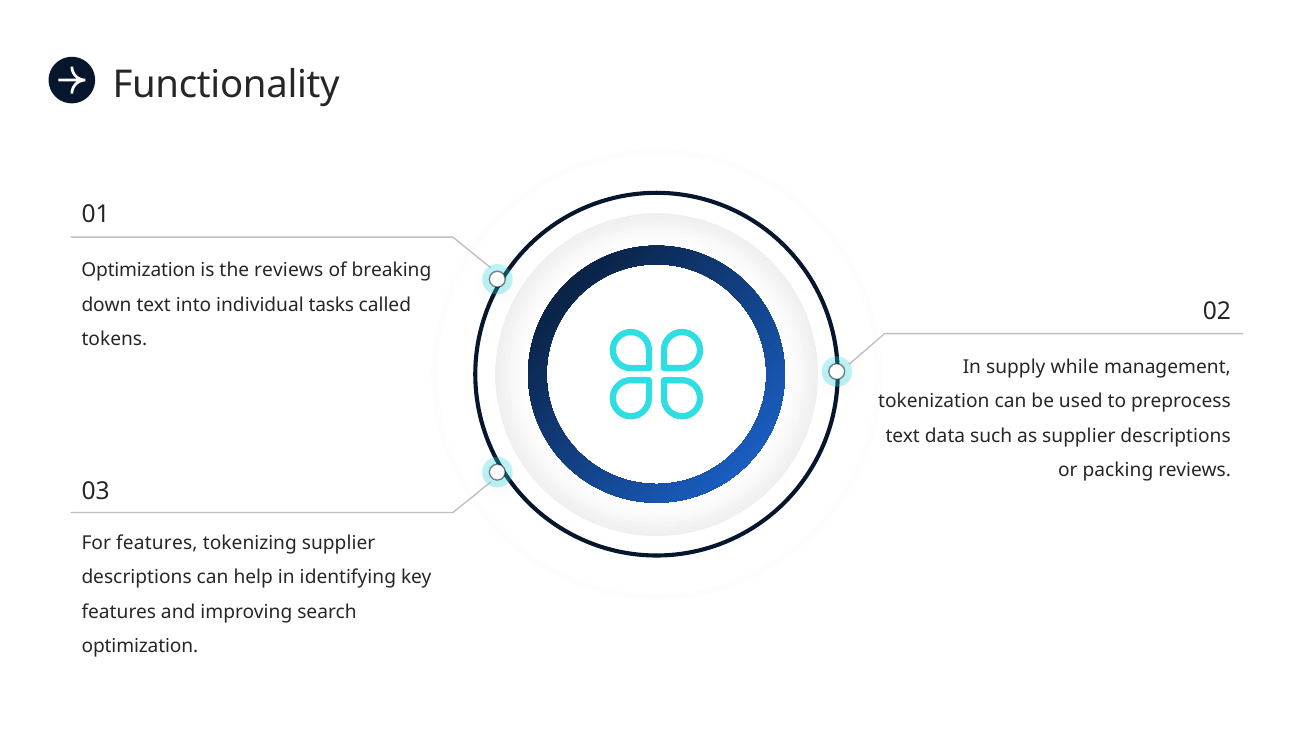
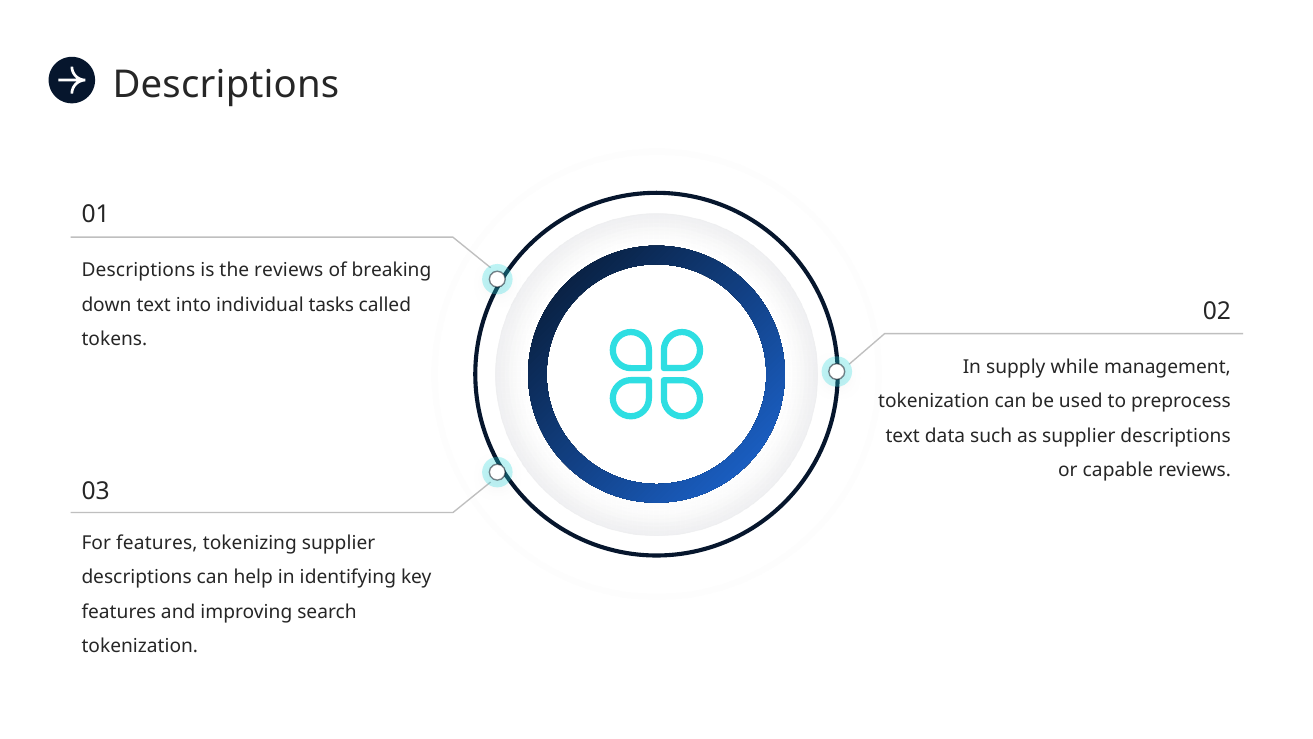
Functionality: Functionality -> Descriptions (226, 85)
Optimization: Optimization -> Descriptions (138, 270)
packing: packing -> capable (1118, 470)
optimization: optimization -> tokenization (140, 646)
